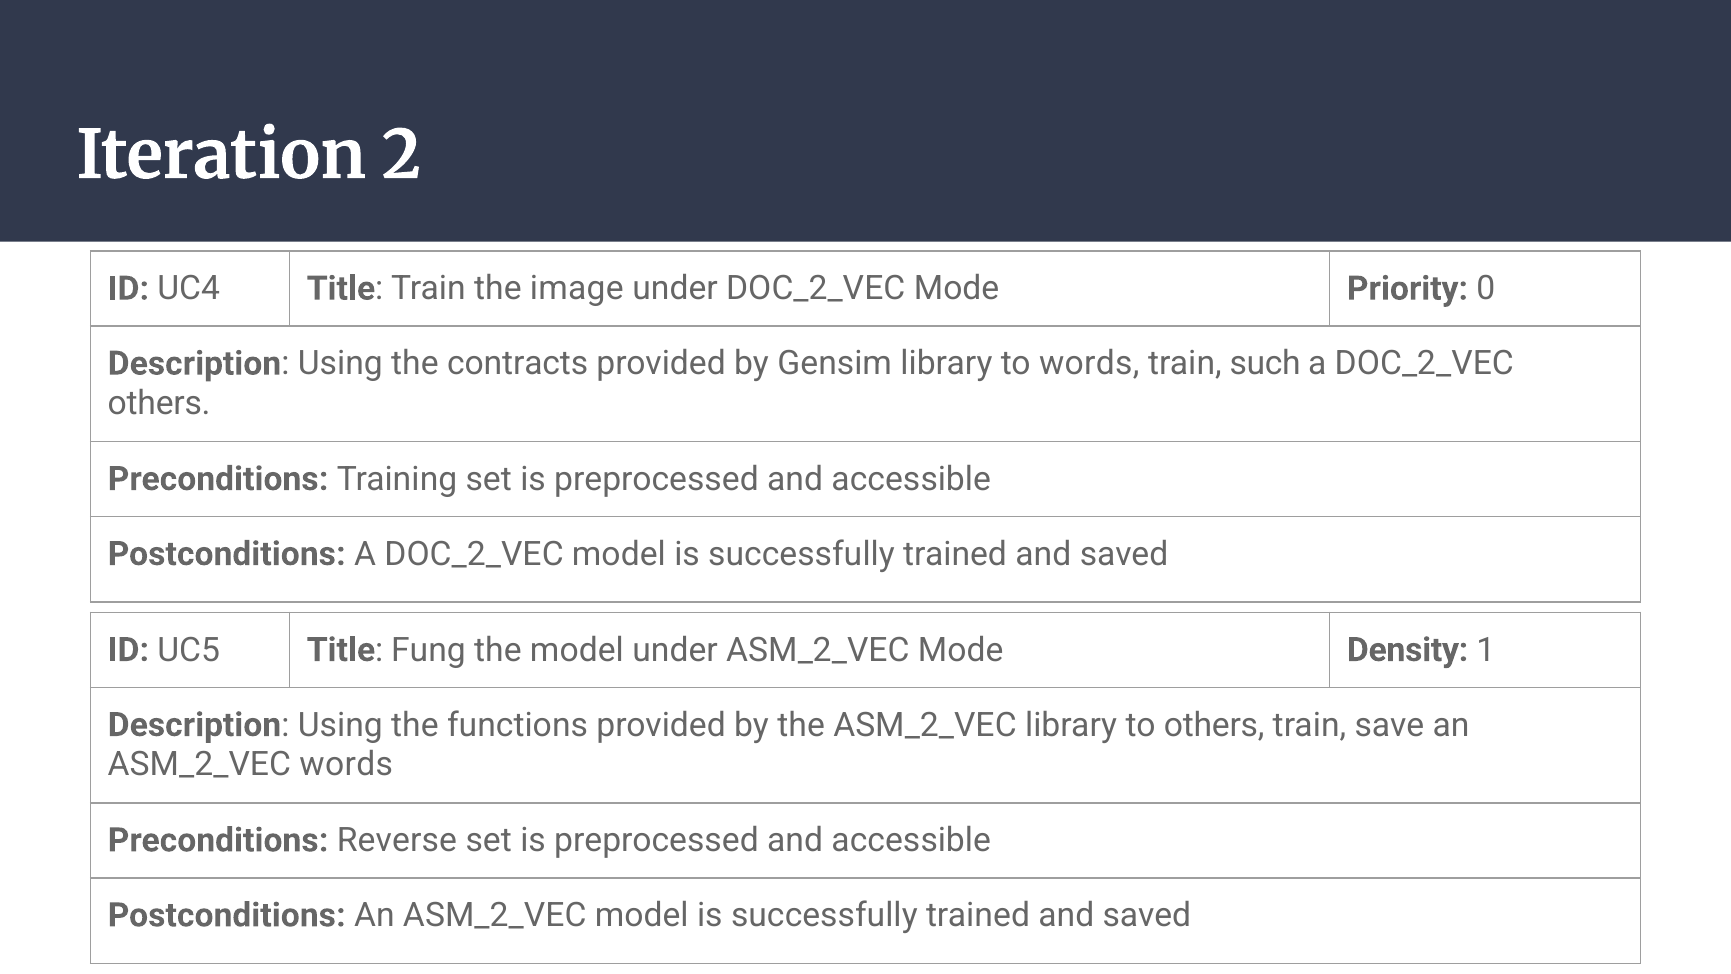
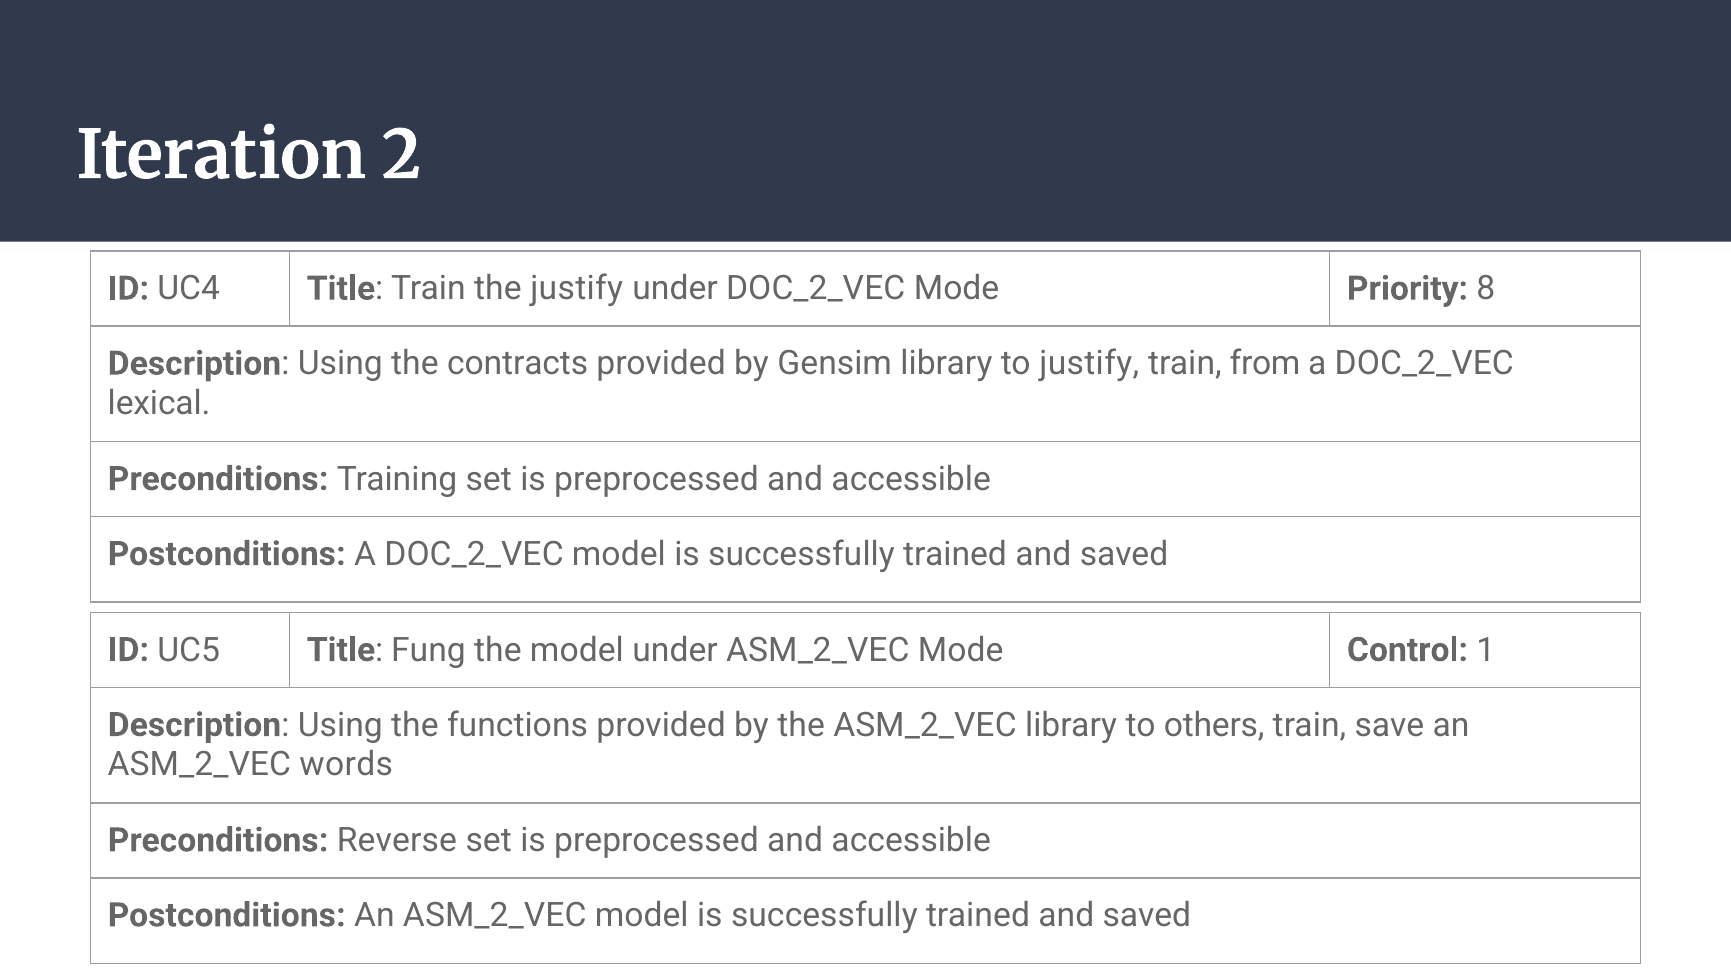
the image: image -> justify (577, 288)
0: 0 -> 8 (1486, 288)
to words: words -> justify (1089, 363)
such: such -> from (1265, 363)
others: others -> lexical (159, 403)
Density: Density -> Control (1407, 650)
